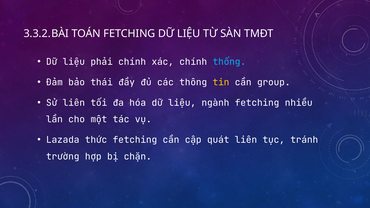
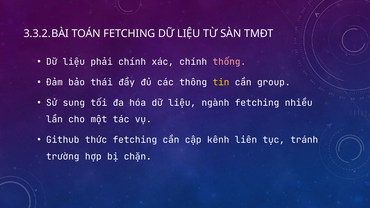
thống colour: light blue -> pink (229, 62)
Sử liên: liên -> sung (74, 103)
Lazada: Lazada -> Github (63, 140)
quát: quát -> kênh (218, 140)
